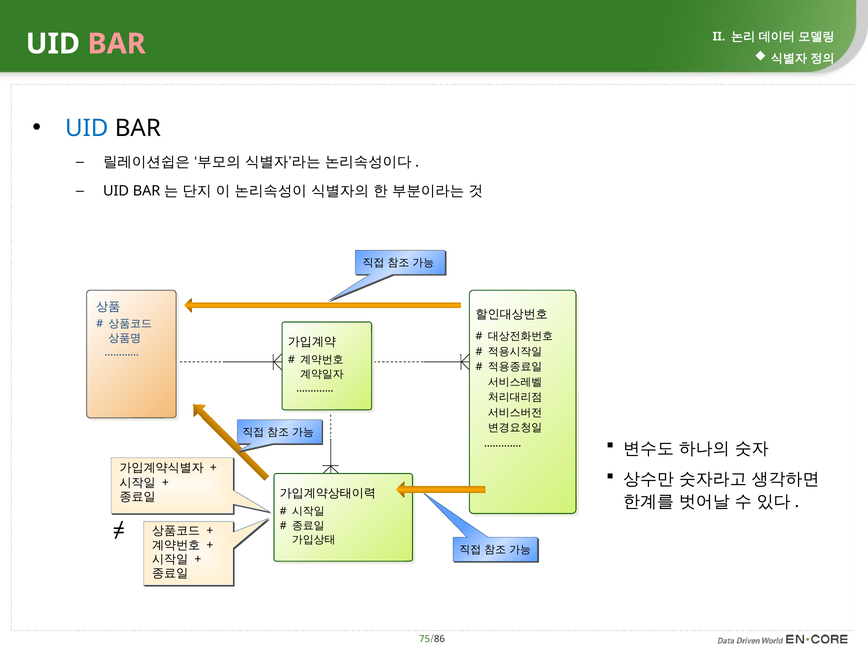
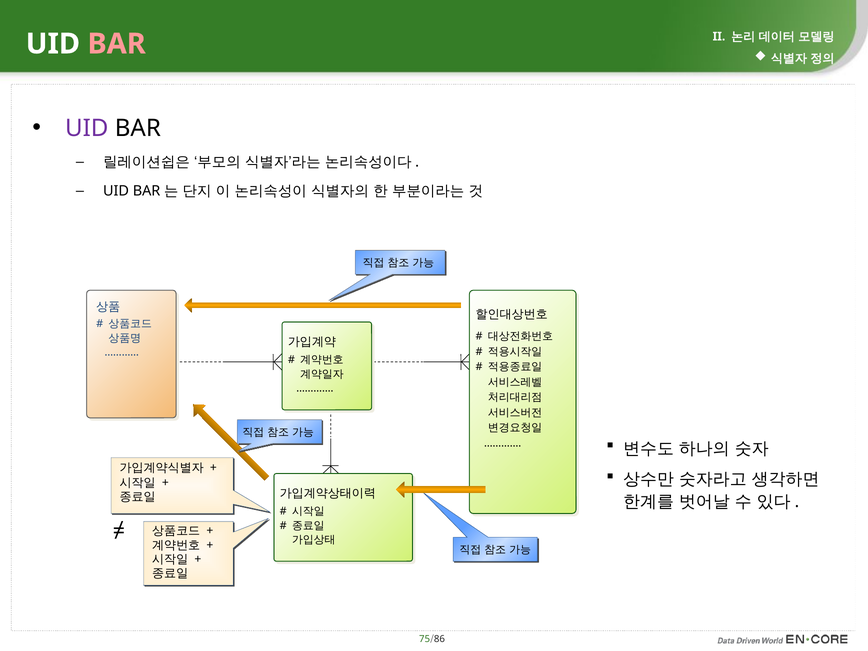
UID colour: blue -> purple (87, 128)
